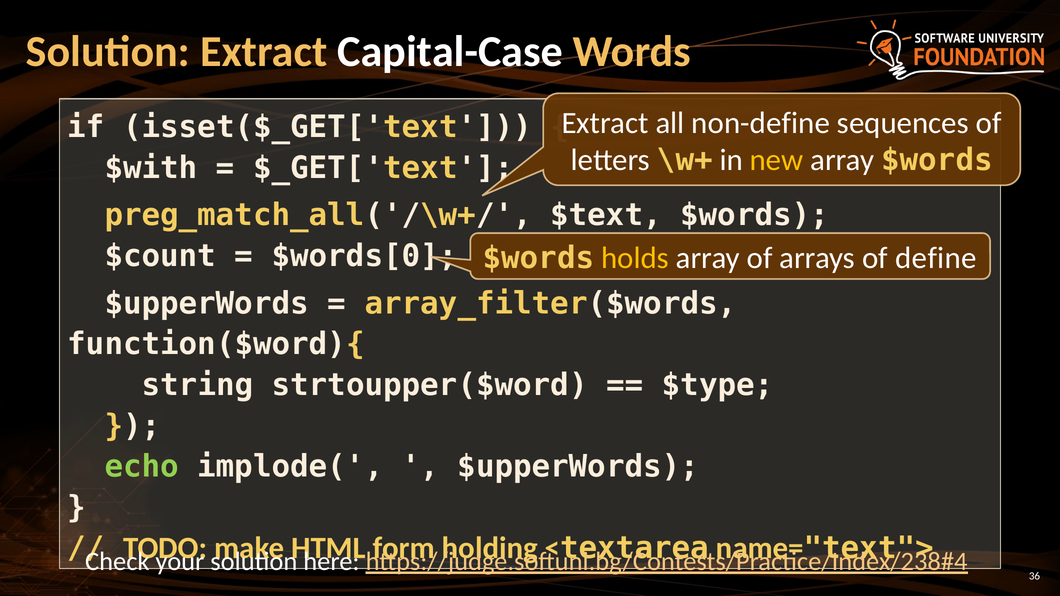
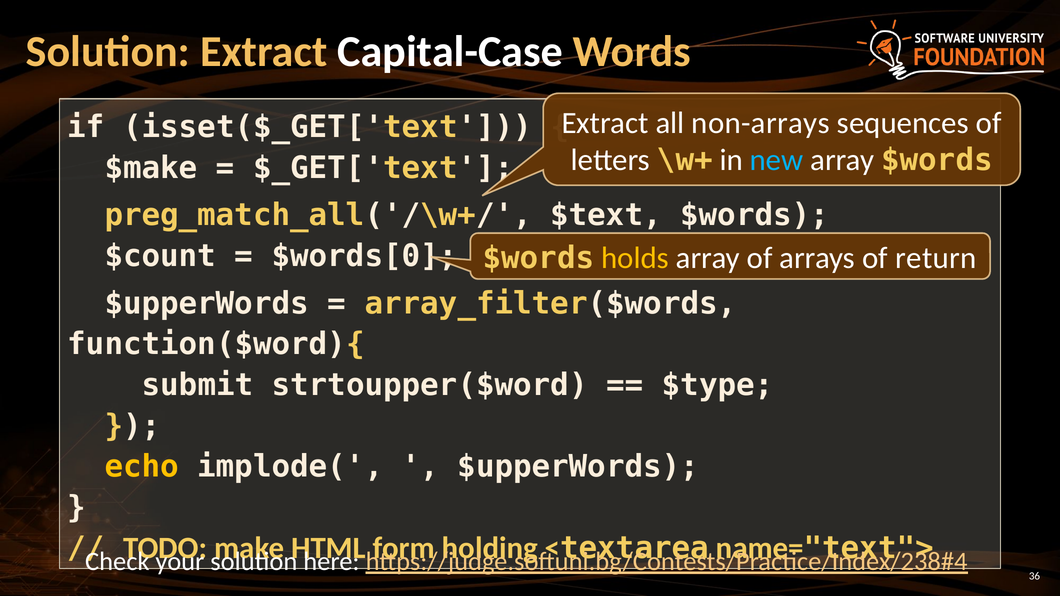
non-define: non-define -> non-arrays (761, 123)
new colour: yellow -> light blue (777, 160)
$with: $with -> $make (151, 168)
define: define -> return (936, 258)
string: string -> submit (198, 385)
echo colour: light green -> yellow (142, 467)
